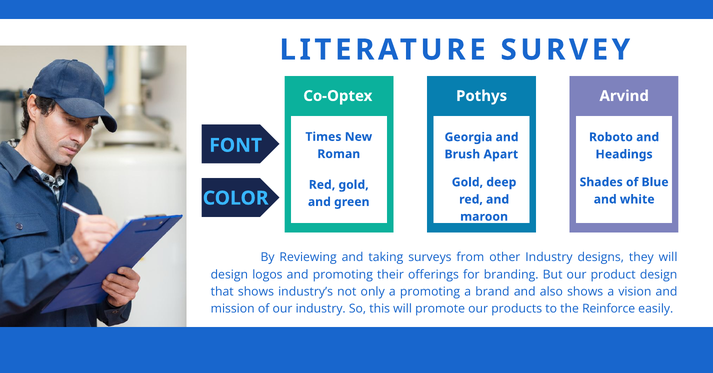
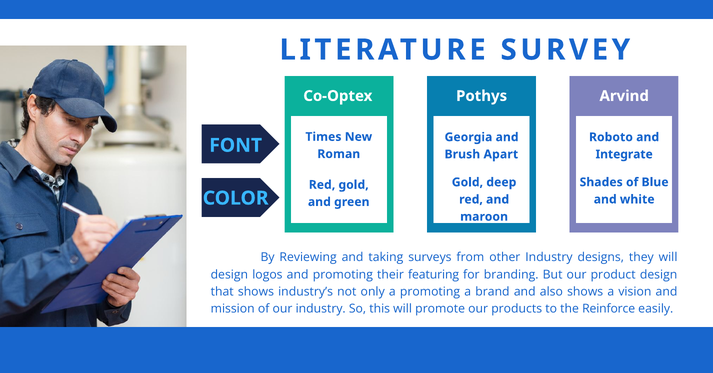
Headings: Headings -> Integrate (624, 154)
offerings: offerings -> featuring (434, 275)
